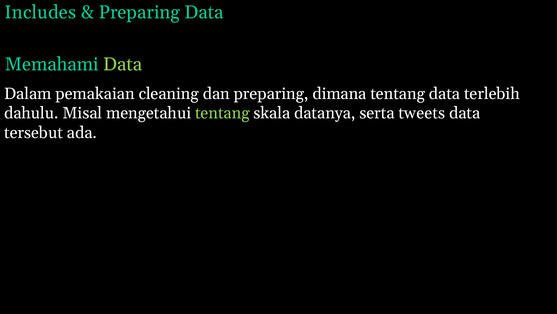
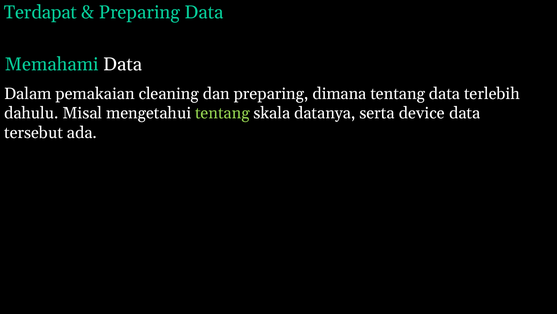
Includes: Includes -> Terdapat (40, 12)
Data colour: light green -> white (123, 64)
tweets: tweets -> device (422, 113)
